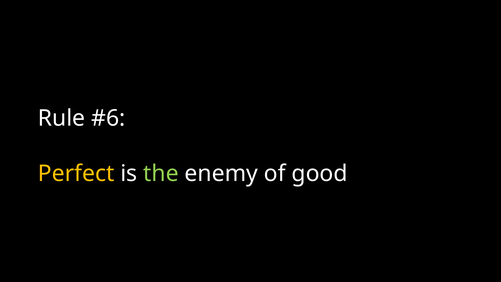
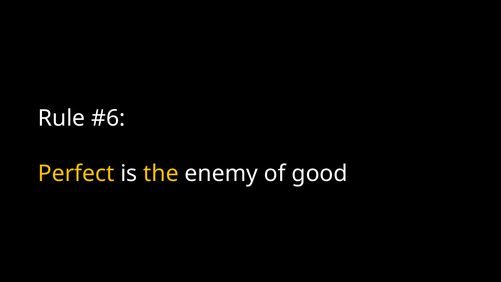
the colour: light green -> yellow (161, 173)
